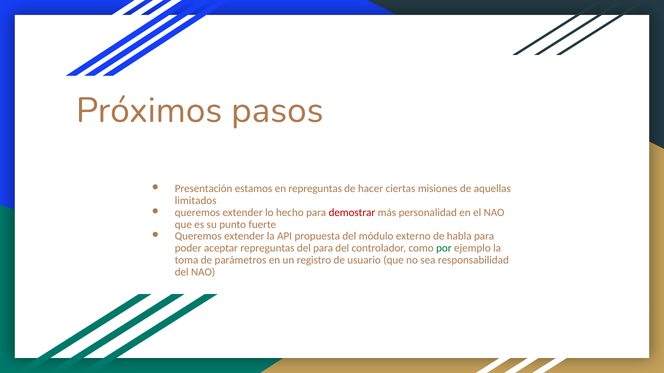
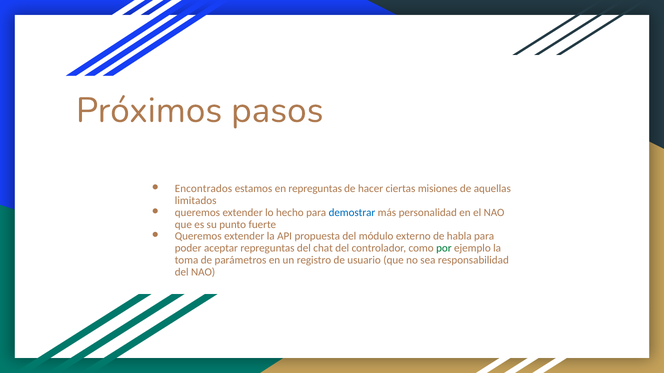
Presentación: Presentación -> Encontrados (203, 189)
demostrar colour: red -> blue (352, 213)
del para: para -> chat (323, 249)
